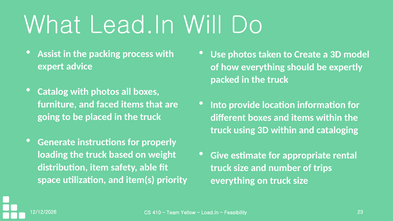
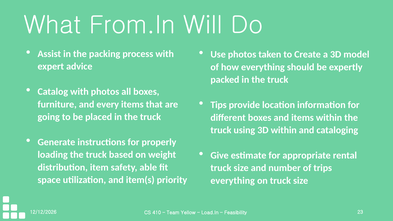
Lead.In: Lead.In -> From.In (132, 25)
Into: Into -> Tips (219, 105)
faced: faced -> every (108, 104)
